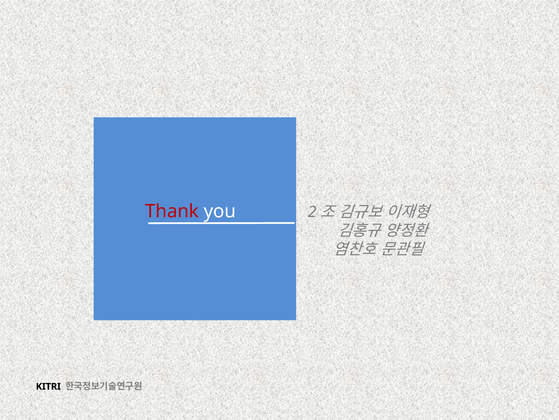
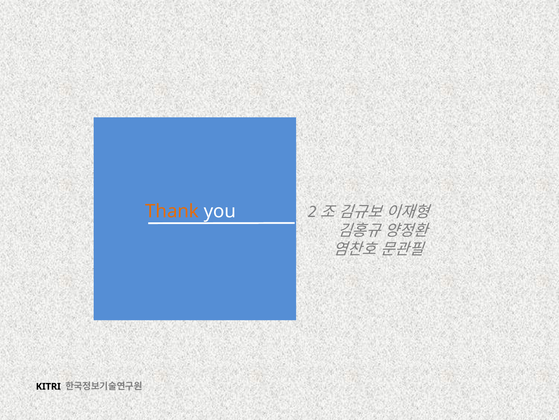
Thank colour: red -> orange (172, 211)
